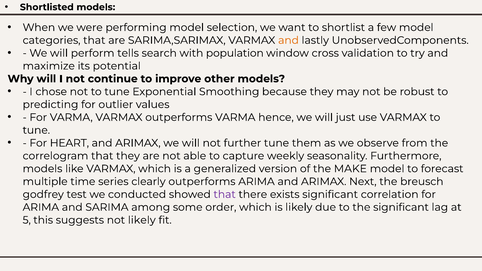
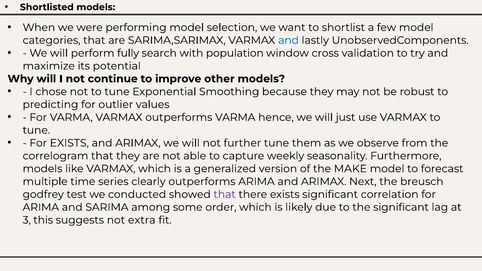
and colour: orange -> blue (288, 40)
tells: tells -> fully (128, 53)
For HEART: HEART -> EXISTS (69, 143)
5: 5 -> 3 (27, 220)
not likely: likely -> extra (142, 220)
